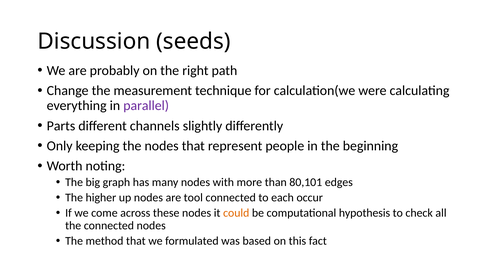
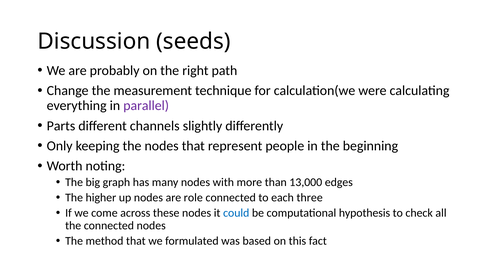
80,101: 80,101 -> 13,000 (306, 182)
tool: tool -> role (193, 198)
occur: occur -> three (310, 198)
could colour: orange -> blue (236, 213)
